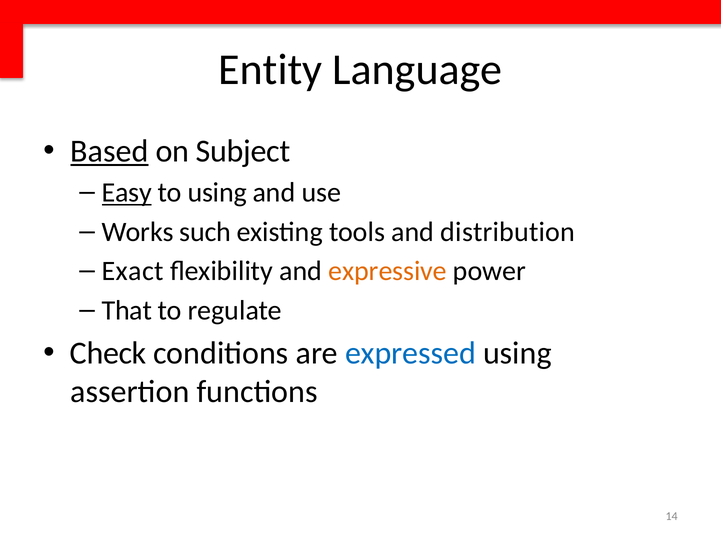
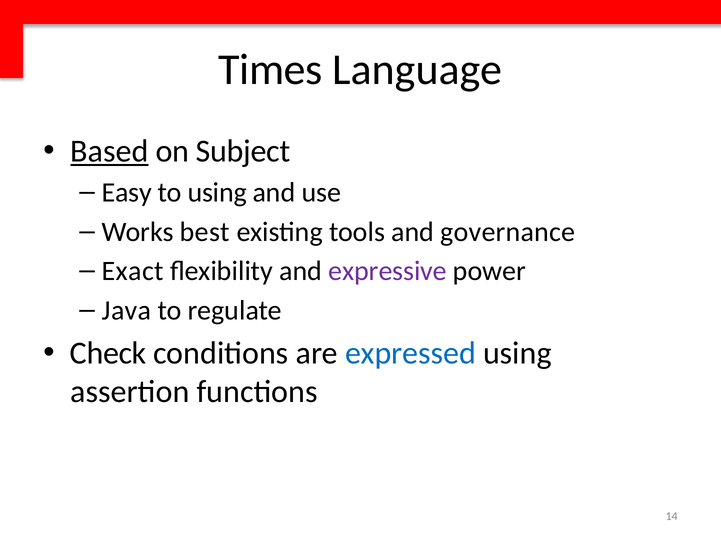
Entity: Entity -> Times (271, 70)
Easy underline: present -> none (127, 193)
such: such -> best (205, 232)
distribution: distribution -> governance (508, 232)
expressive colour: orange -> purple (388, 271)
That: That -> Java (127, 310)
